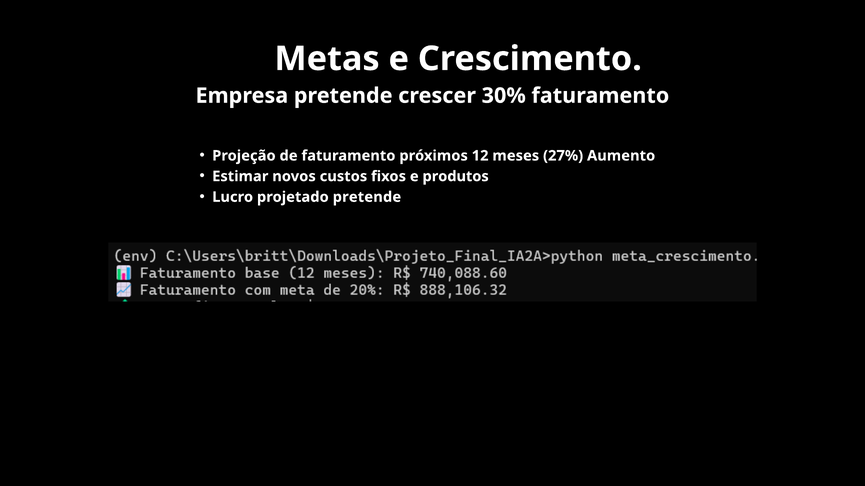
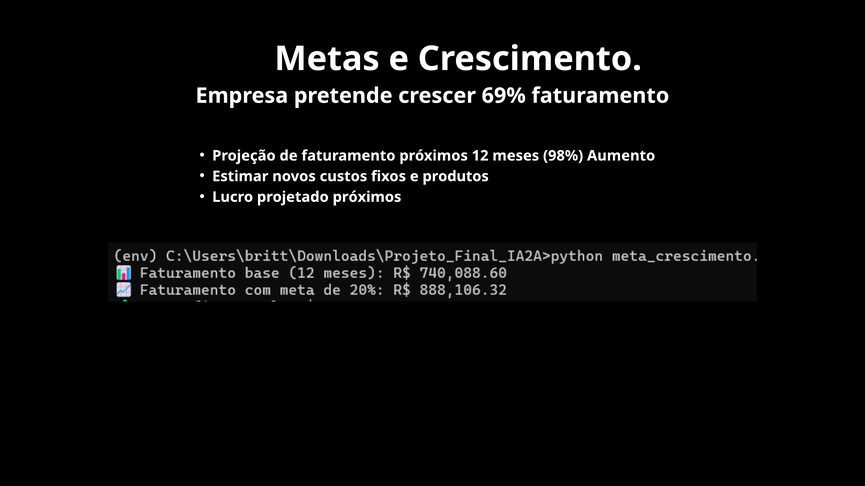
30%: 30% -> 69% (504, 96)
27%: 27% -> 98% (563, 156)
projetado pretende: pretende -> próximos (367, 197)
